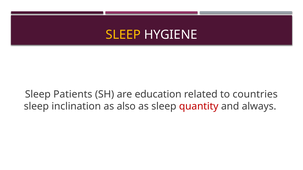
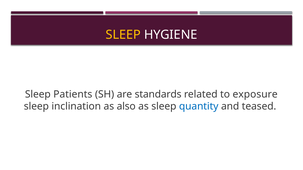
education: education -> standards (158, 95)
countries: countries -> exposure (255, 95)
quantity colour: red -> blue (199, 107)
always: always -> teased (259, 107)
